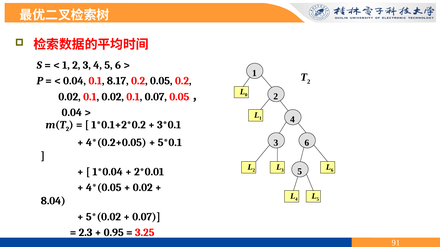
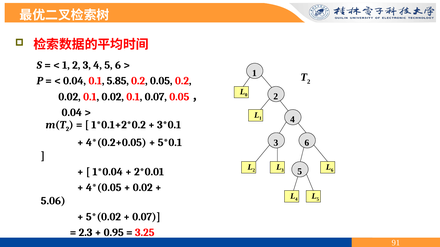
8.17: 8.17 -> 5.85 (118, 81)
8.04: 8.04 -> 5.06 (53, 201)
